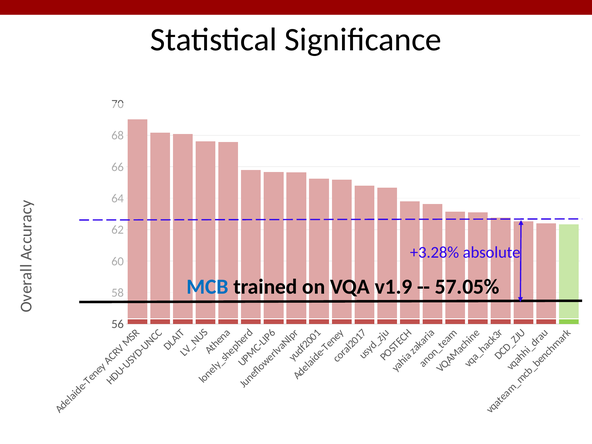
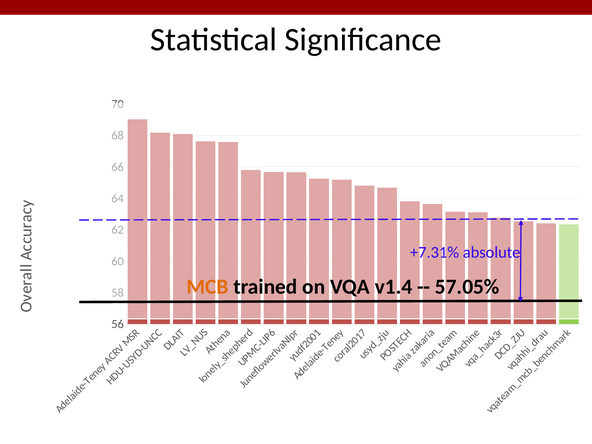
+3.28%: +3.28% -> +7.31% (435, 252)
MCB colour: blue -> orange (208, 287)
v1.9: v1.9 -> v1.4 (394, 287)
